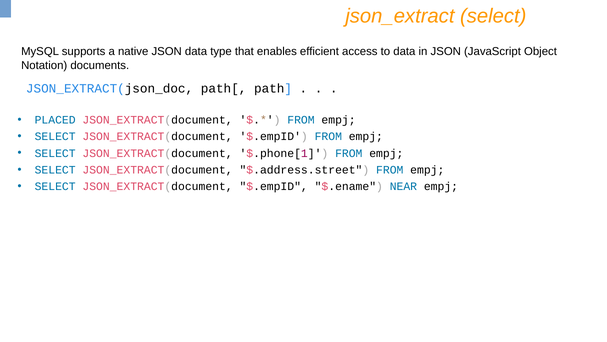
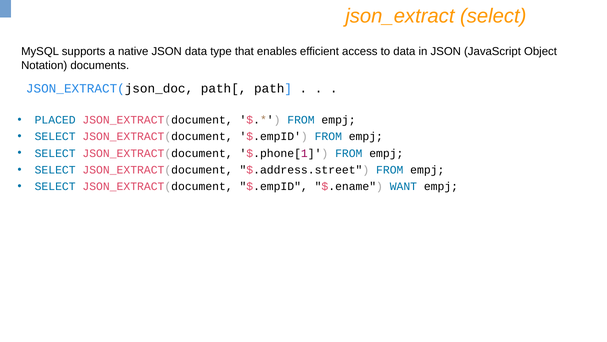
NEAR: NEAR -> WANT (403, 186)
